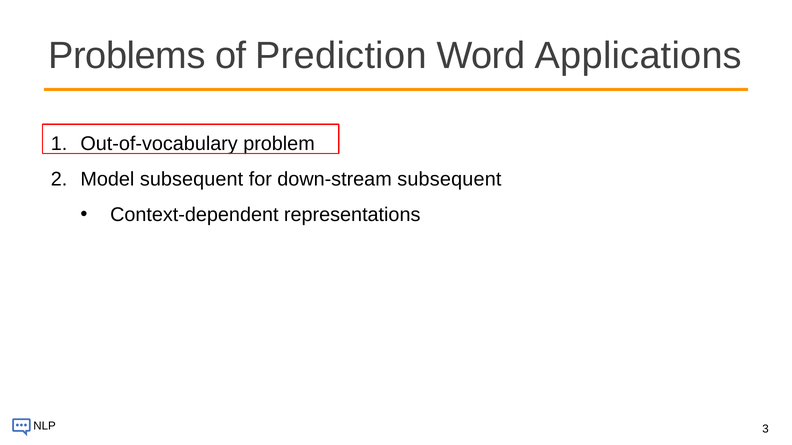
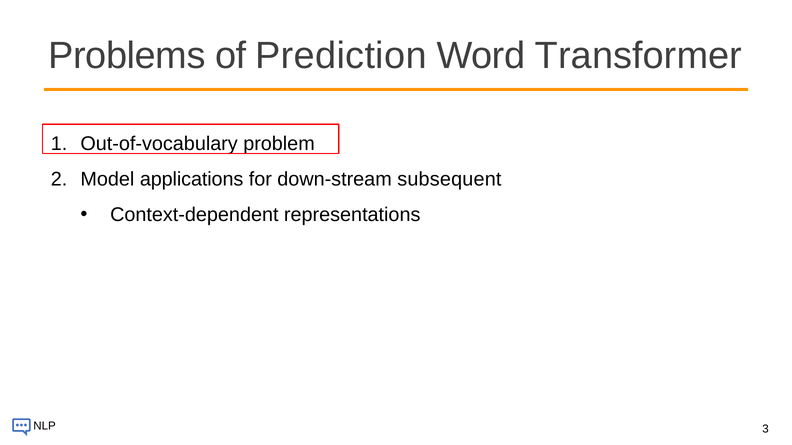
Applications: Applications -> Transformer (639, 56)
Model subsequent: subsequent -> applications (192, 179)
